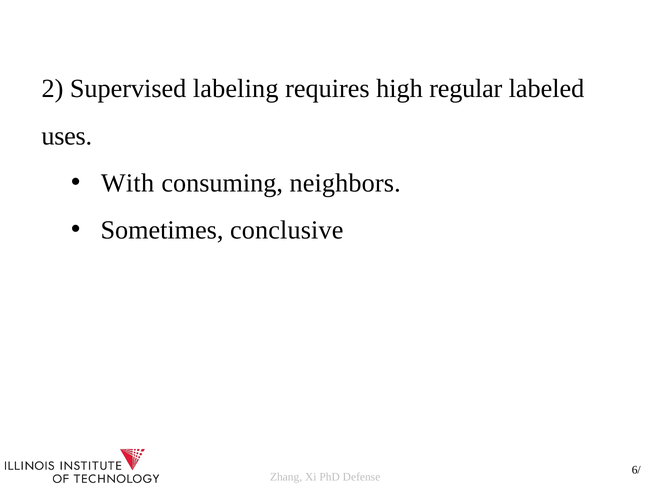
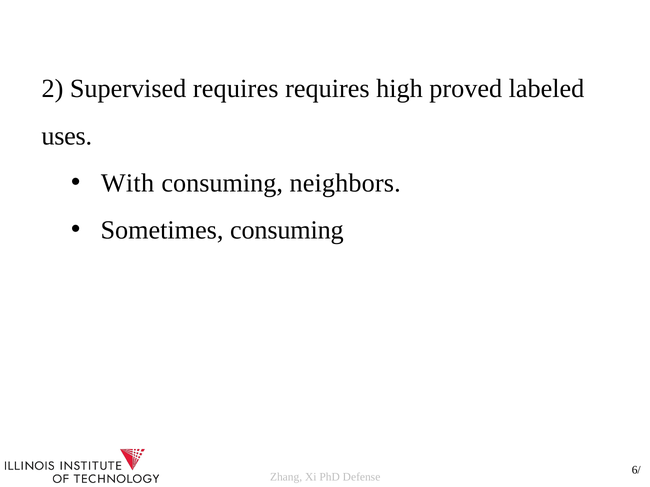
Supervised labeling: labeling -> requires (236, 89)
regular: regular -> proved (466, 89)
Sometimes conclusive: conclusive -> consuming (287, 230)
